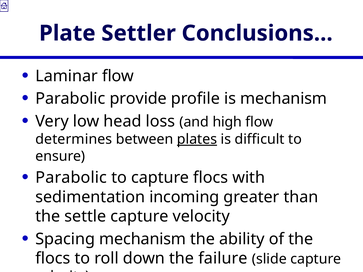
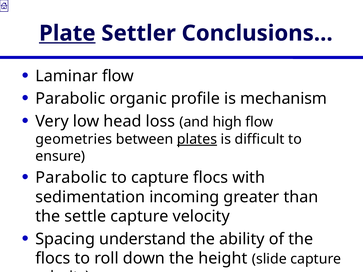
Plate underline: none -> present (67, 33)
provide: provide -> organic (138, 99)
determines: determines -> geometries (74, 139)
Spacing mechanism: mechanism -> understand (143, 239)
failure: failure -> height (223, 259)
